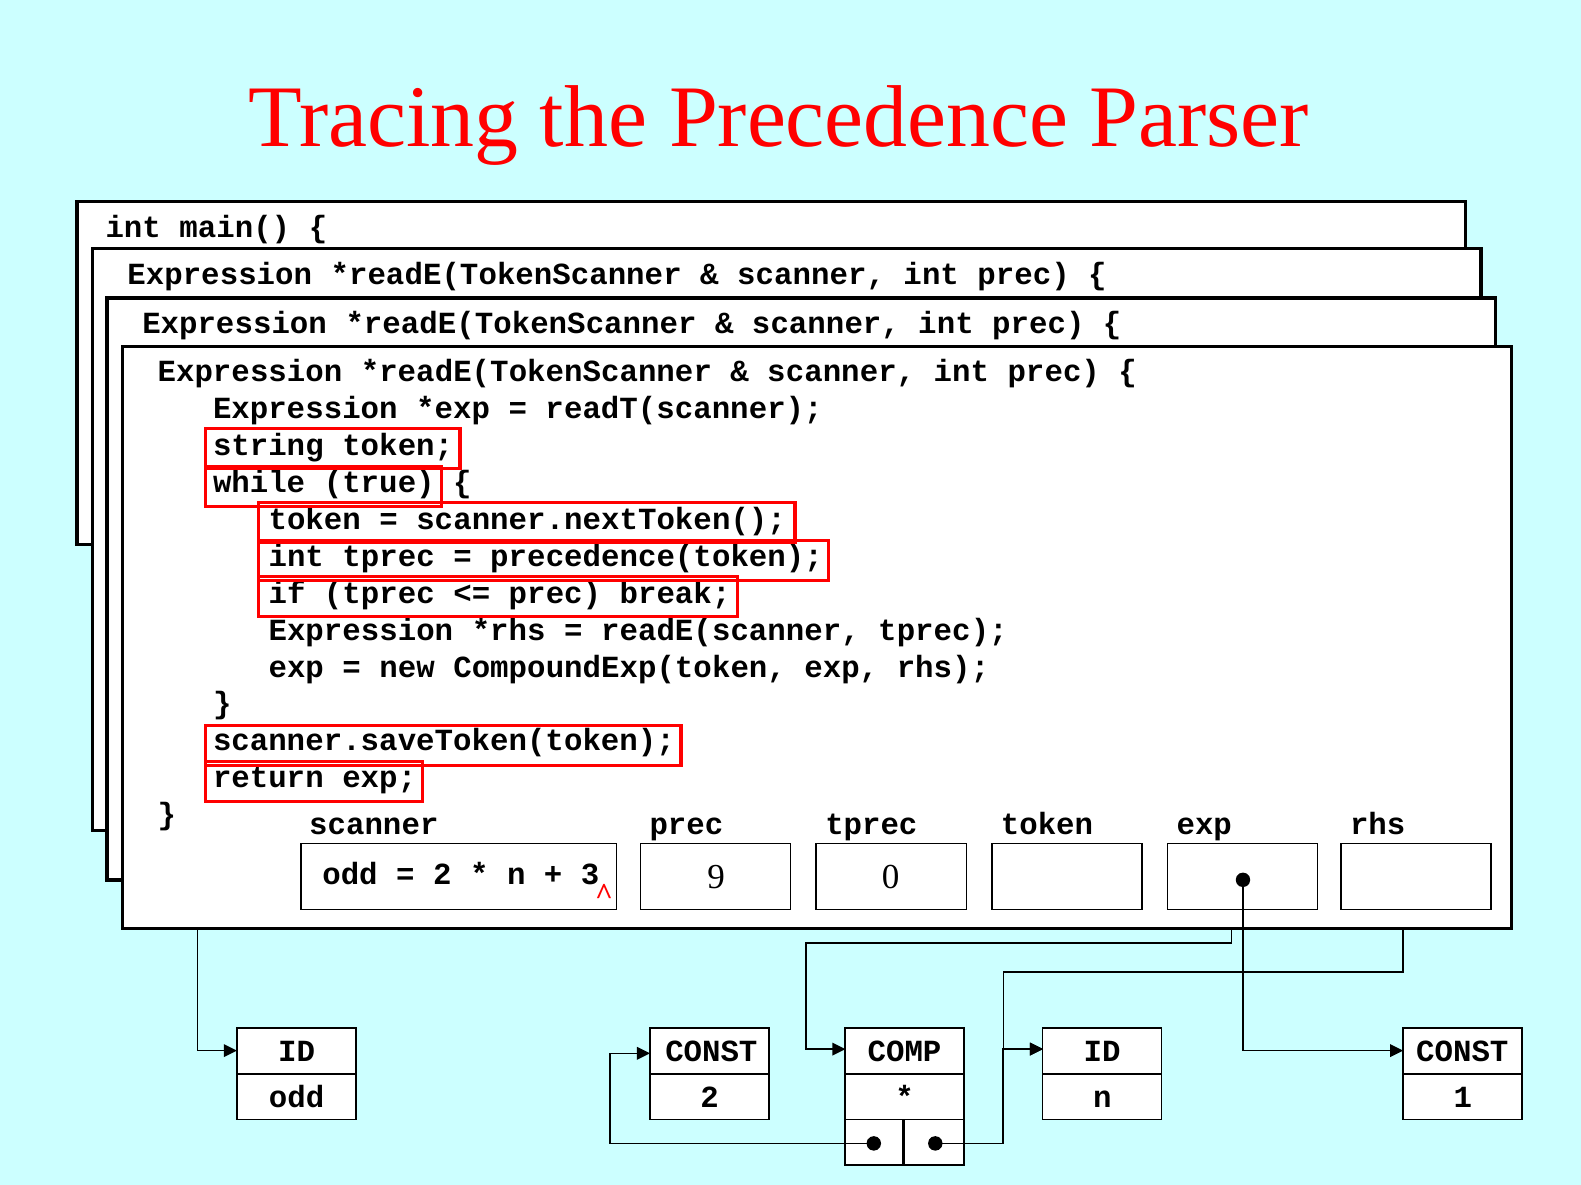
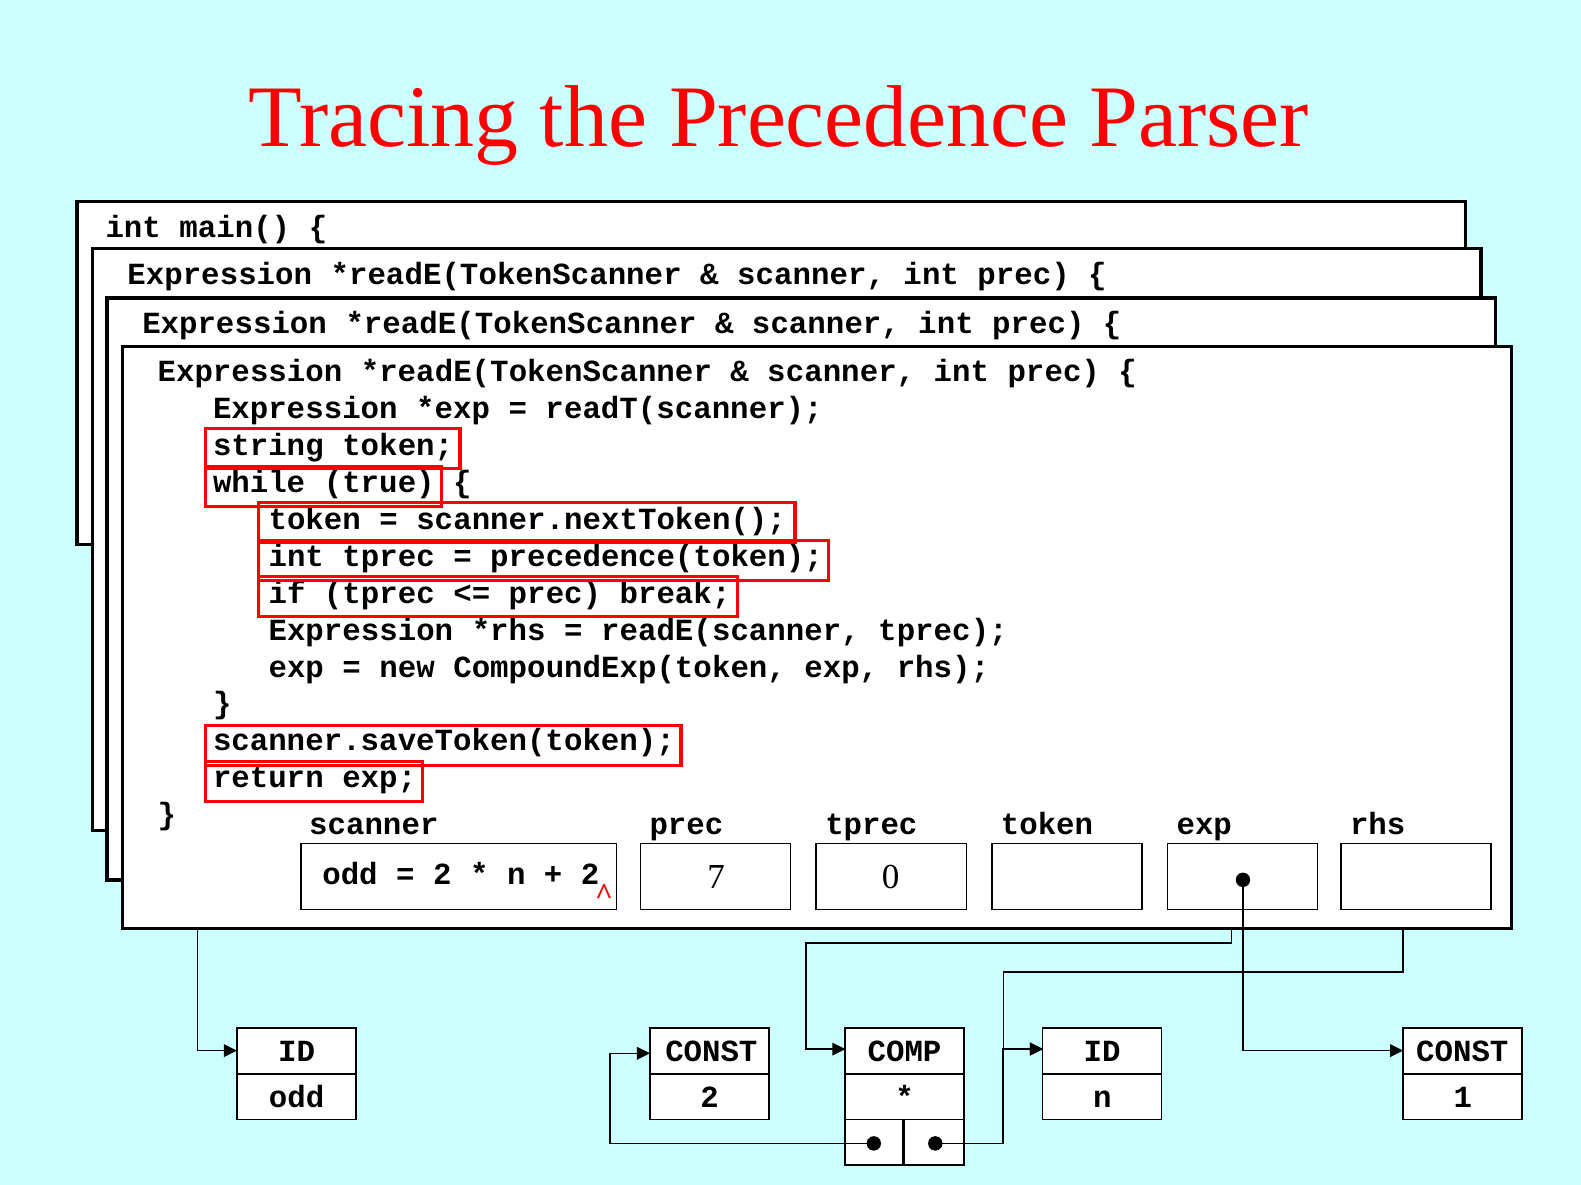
3: 3 -> 2 (590, 875)
9: 9 -> 7 (716, 878)
